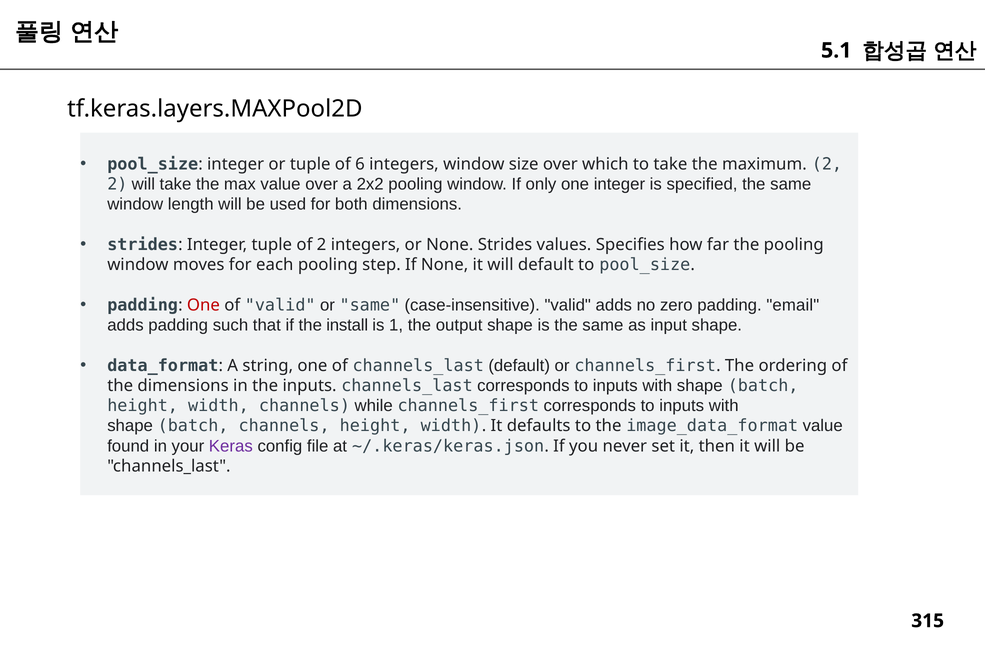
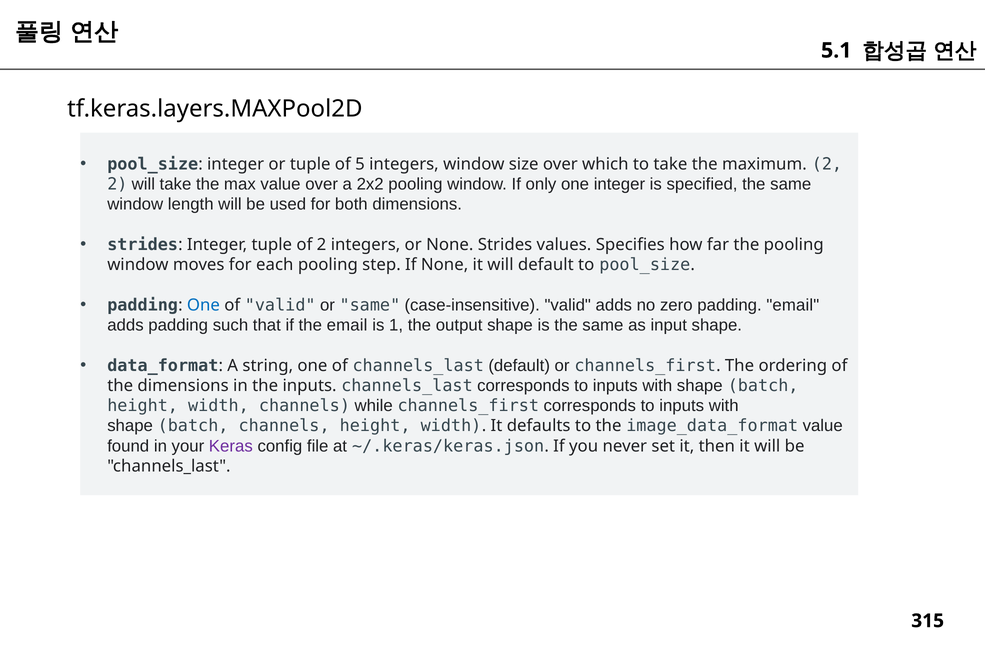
6: 6 -> 5 (360, 164)
One colour: red -> blue (203, 305)
the install: install -> email (347, 325)
